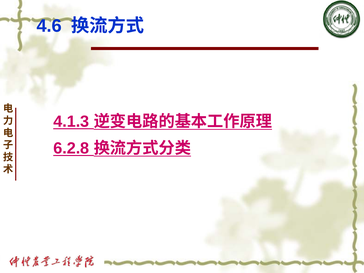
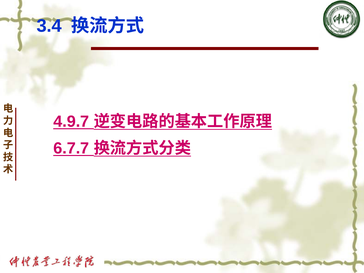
4.6: 4.6 -> 3.4 (49, 26)
4.1.3: 4.1.3 -> 4.9.7 (71, 122)
6.2.8: 6.2.8 -> 6.7.7 (71, 148)
